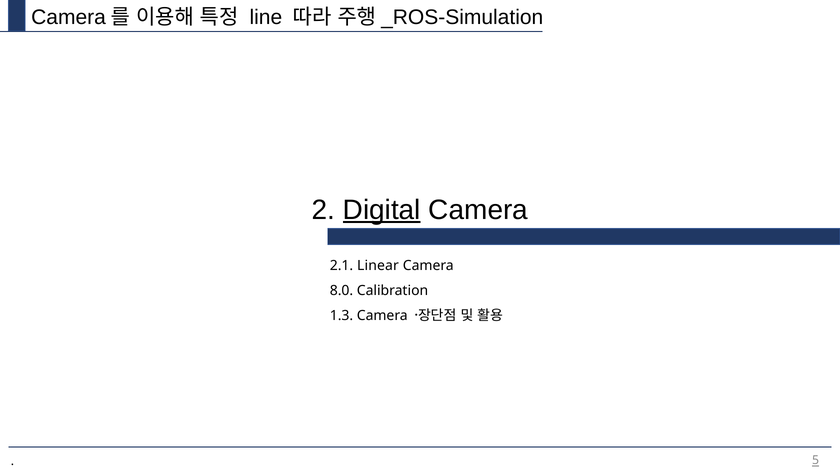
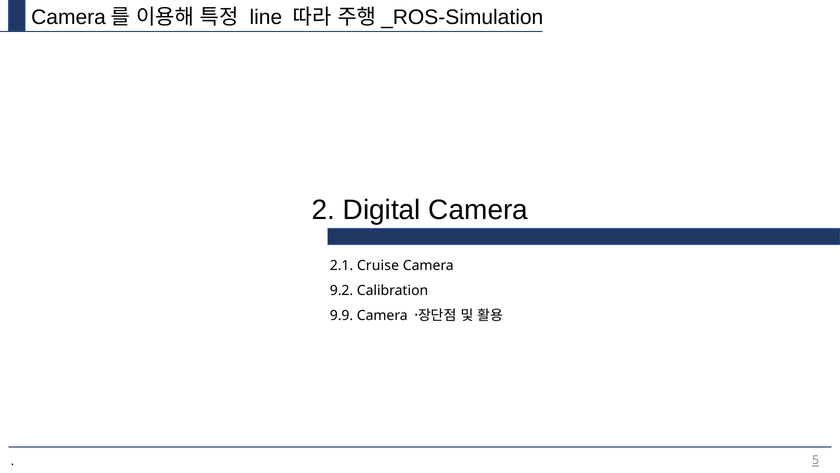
Digital underline: present -> none (382, 210)
Linear: Linear -> Cruise (378, 265)
8.0: 8.0 -> 9.2 (342, 290)
1.3: 1.3 -> 9.9 (342, 316)
